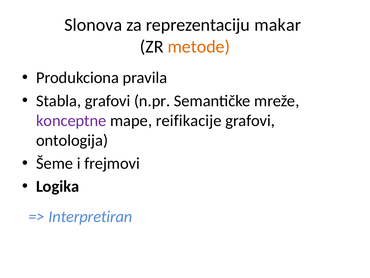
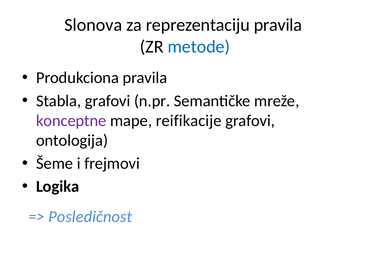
reprezentaciju makar: makar -> pravila (278, 25)
metode colour: orange -> blue (199, 47)
Interpretiran: Interpretiran -> Posledičnost (90, 216)
